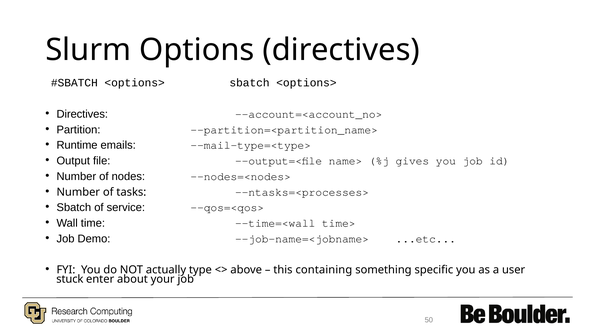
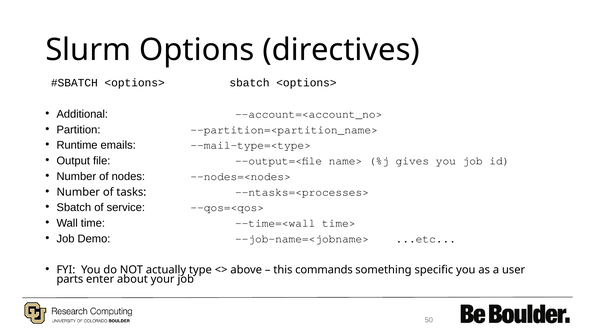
Directives: Directives -> Additional (82, 114)
containing: containing -> commands (324, 270)
stuck: stuck -> parts (70, 279)
